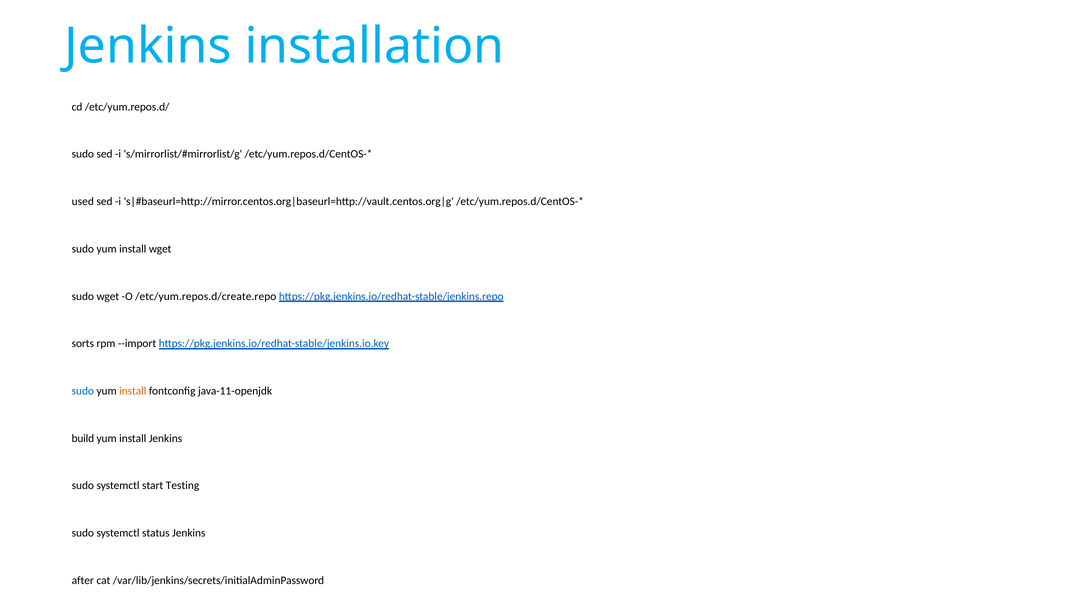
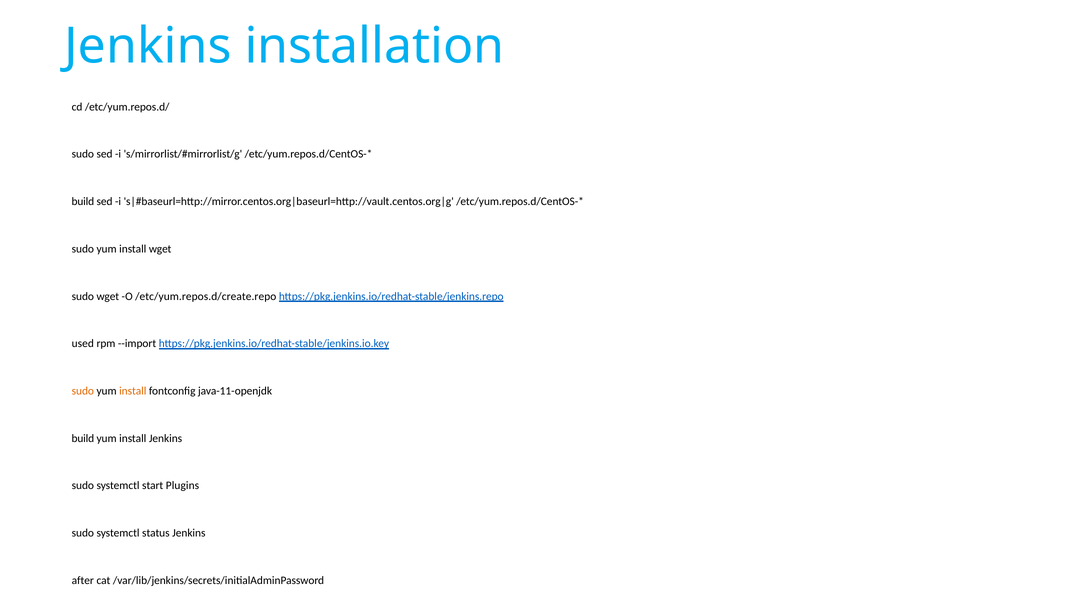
used: used -> build (83, 202)
sorts: sorts -> used (83, 344)
sudo colour: blue -> orange (83, 391)
Testing: Testing -> Plugins (183, 486)
